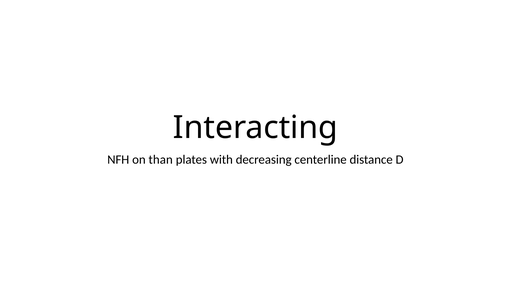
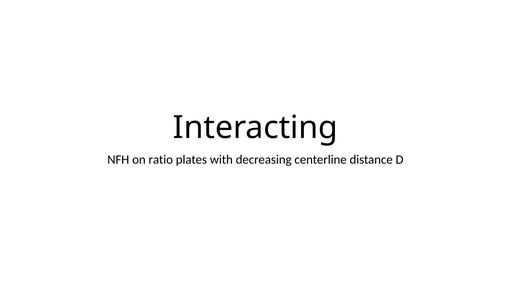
than: than -> ratio (161, 160)
